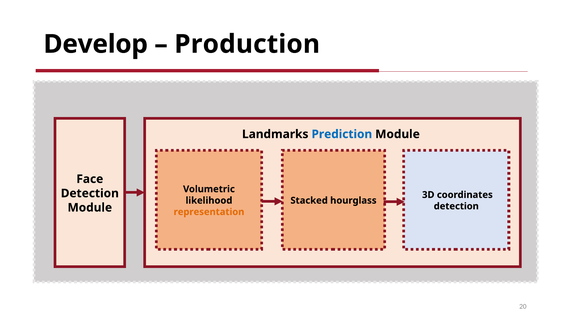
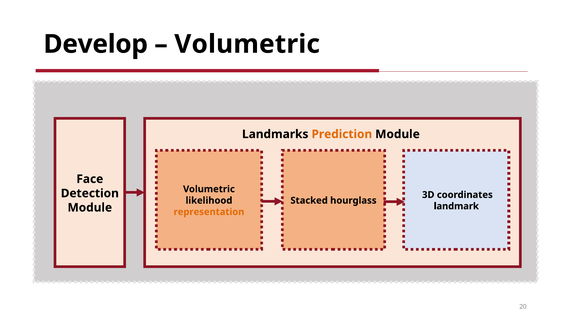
Production: Production -> Volumetric (247, 44)
Prediction colour: blue -> orange (342, 134)
detection: detection -> landmark (456, 206)
